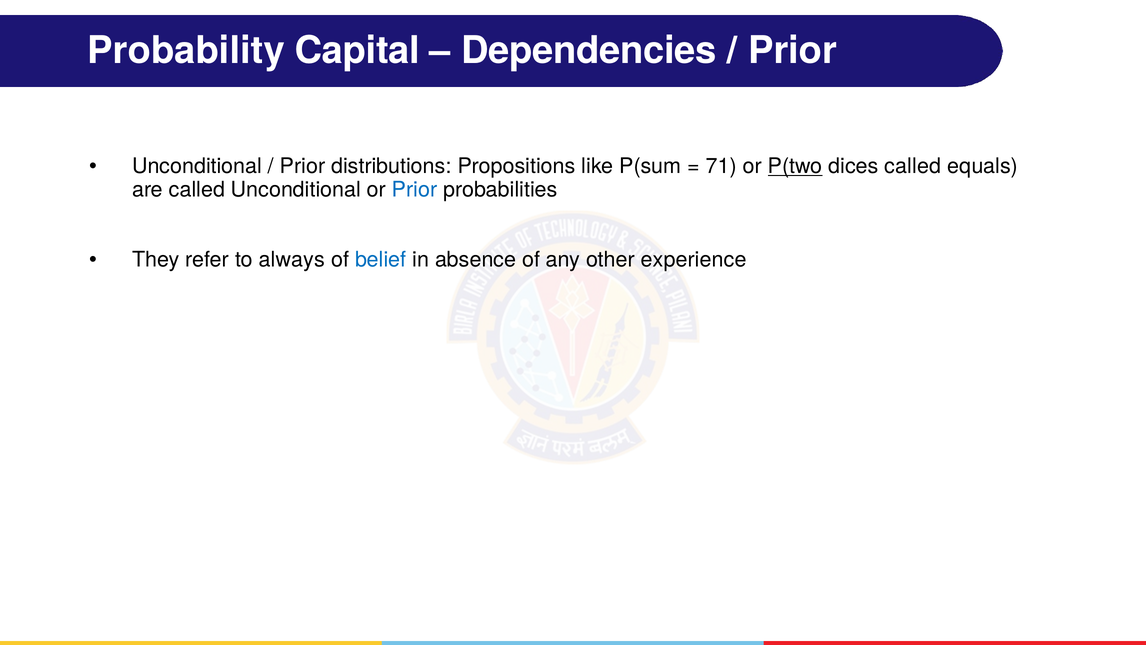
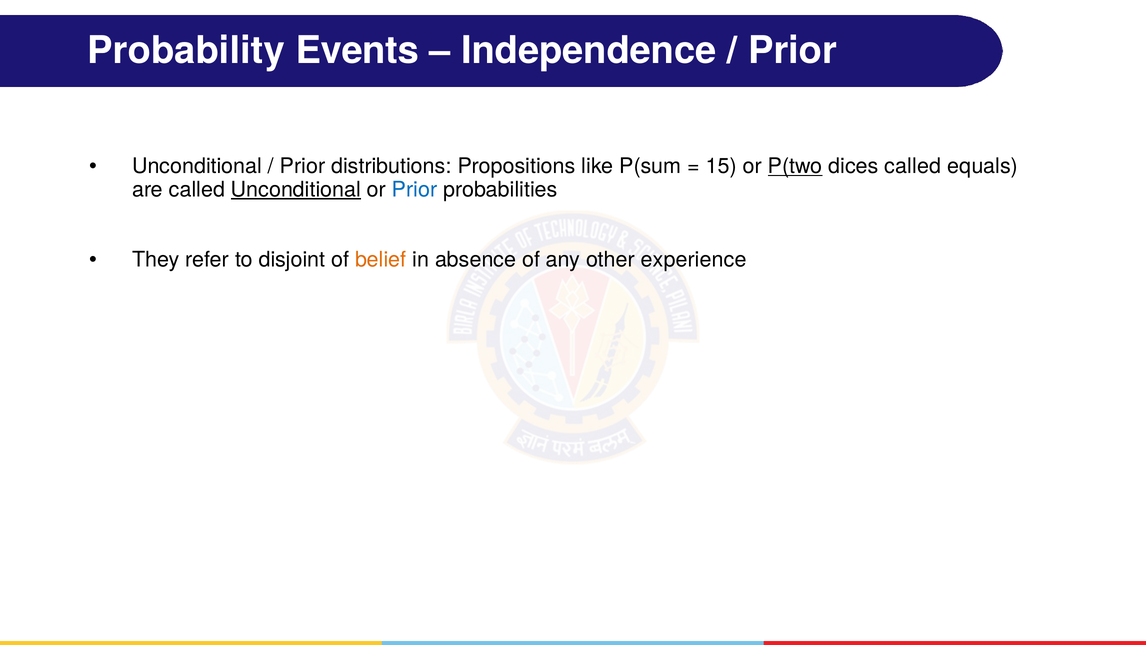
Capital: Capital -> Events (357, 51)
Dependencies: Dependencies -> Independence (589, 51)
71: 71 -> 15 (721, 166)
Unconditional underline: none -> present (296, 189)
always: always -> disjoint (292, 260)
belief colour: blue -> orange (381, 260)
